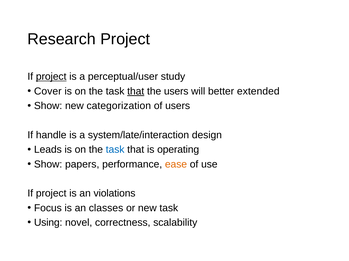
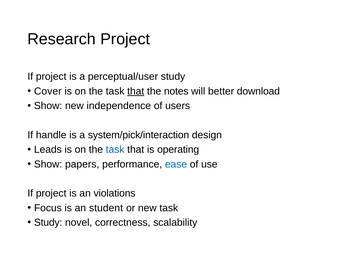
project underline: present -> none (51, 77)
the users: users -> notes (176, 91)
extended: extended -> download (258, 91)
categorization: categorization -> independence (119, 106)
system/late/interaction: system/late/interaction -> system/pick/interaction (139, 135)
ease colour: orange -> blue (176, 165)
classes: classes -> student (106, 209)
Using: Using -> Study (48, 223)
